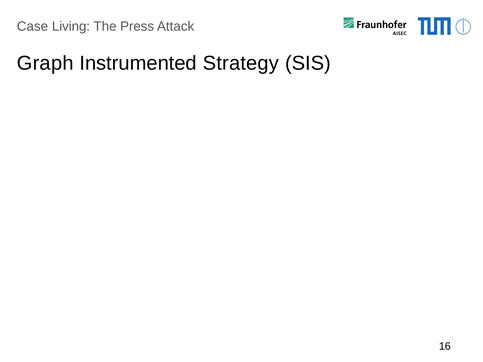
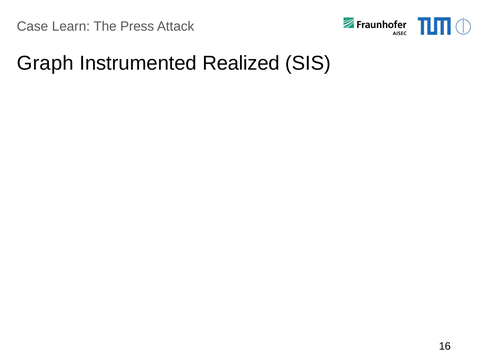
Living: Living -> Learn (71, 27)
Strategy: Strategy -> Realized (241, 63)
